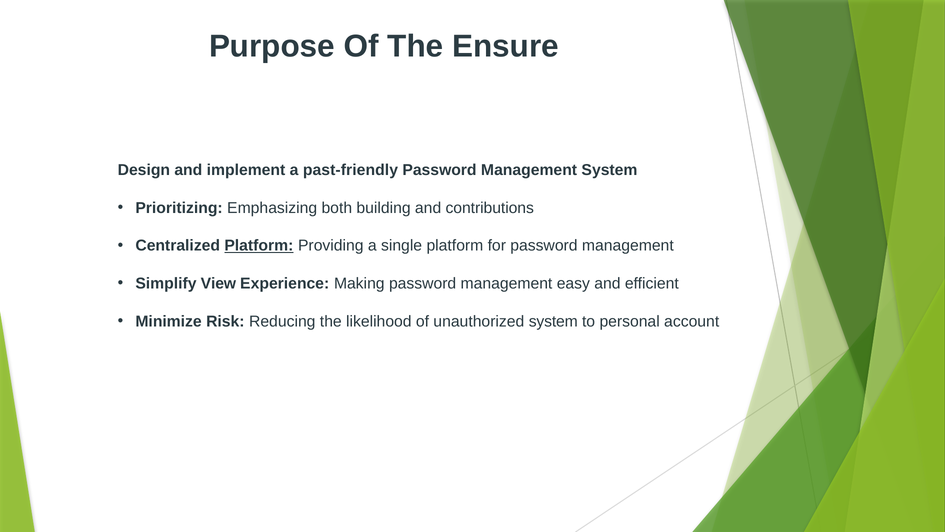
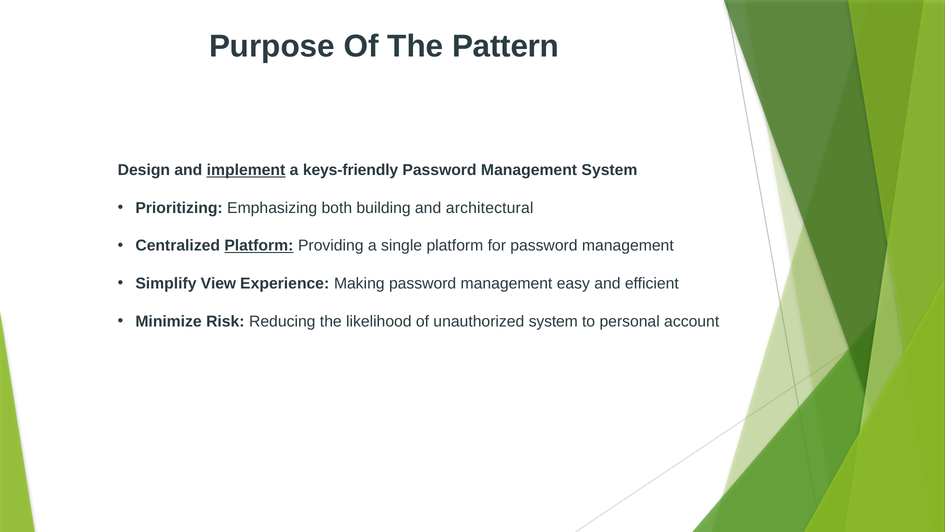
Ensure: Ensure -> Pattern (506, 46)
implement underline: none -> present (246, 170)
past-friendly: past-friendly -> keys-friendly (351, 170)
contributions: contributions -> architectural (490, 208)
